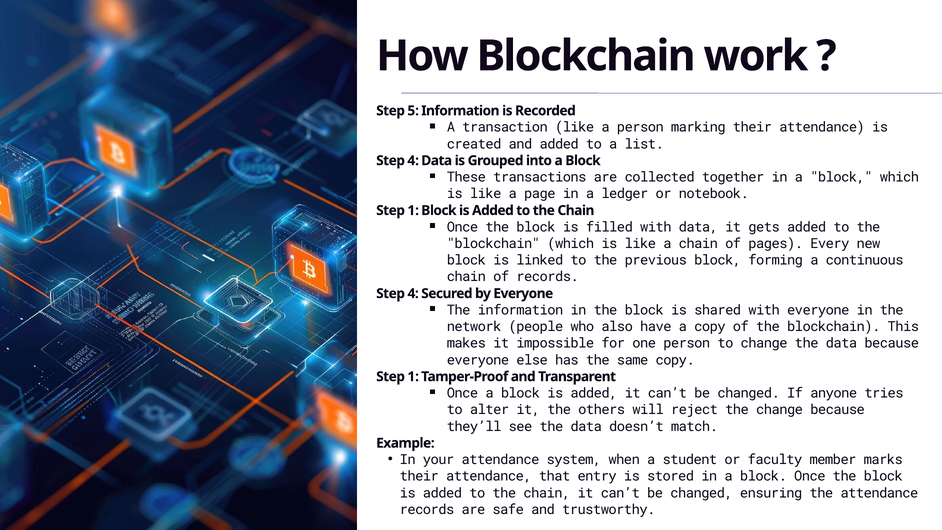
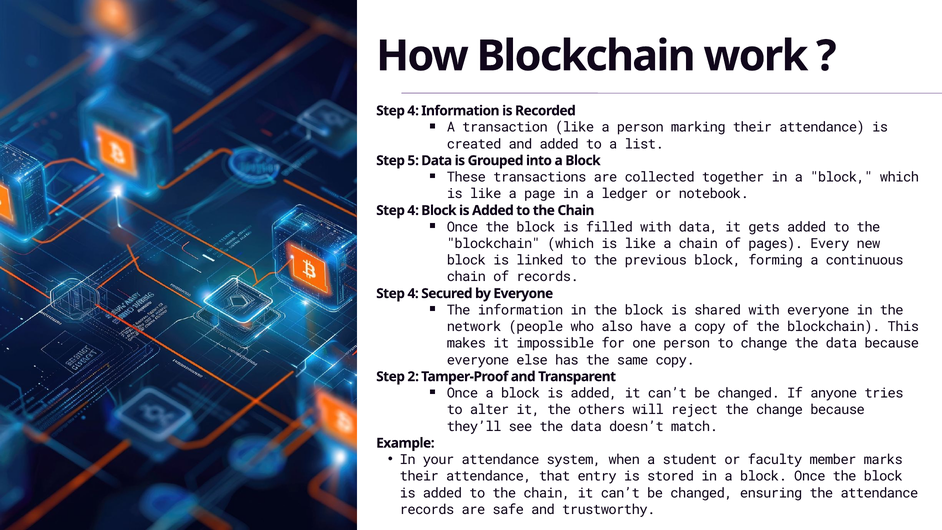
5: 5 -> 4 (413, 111)
4: 4 -> 5 (413, 161)
1: 1 -> 4 (413, 210)
1: 1 -> 2 (413, 377)
